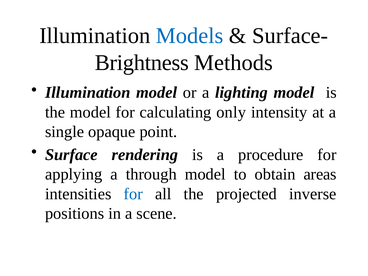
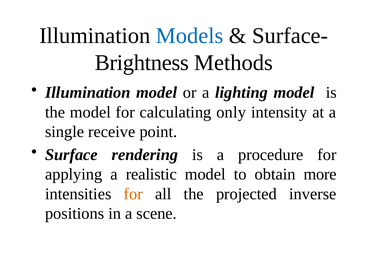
opaque: opaque -> receive (112, 132)
through: through -> realistic (151, 174)
areas: areas -> more (320, 174)
for colour: blue -> orange (133, 194)
